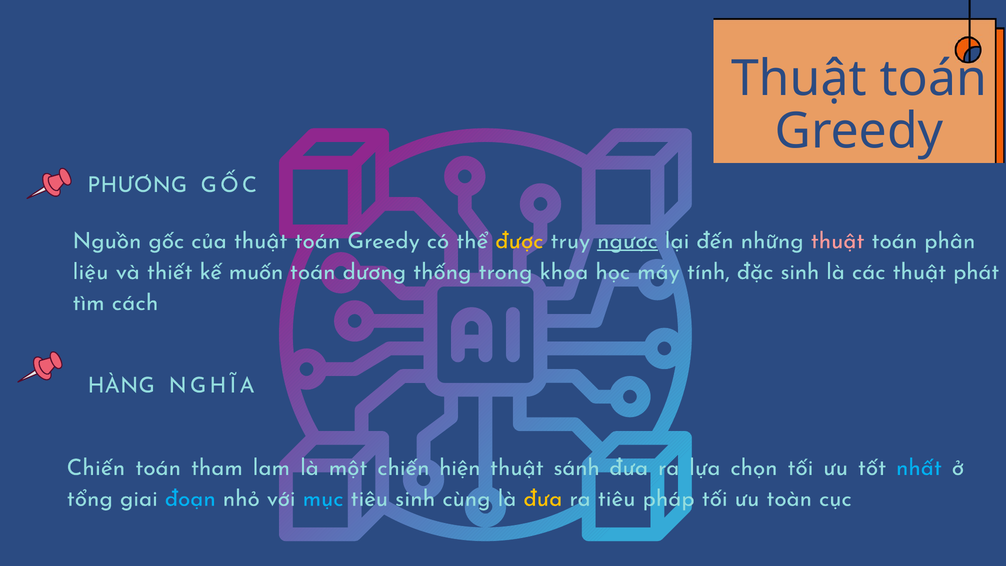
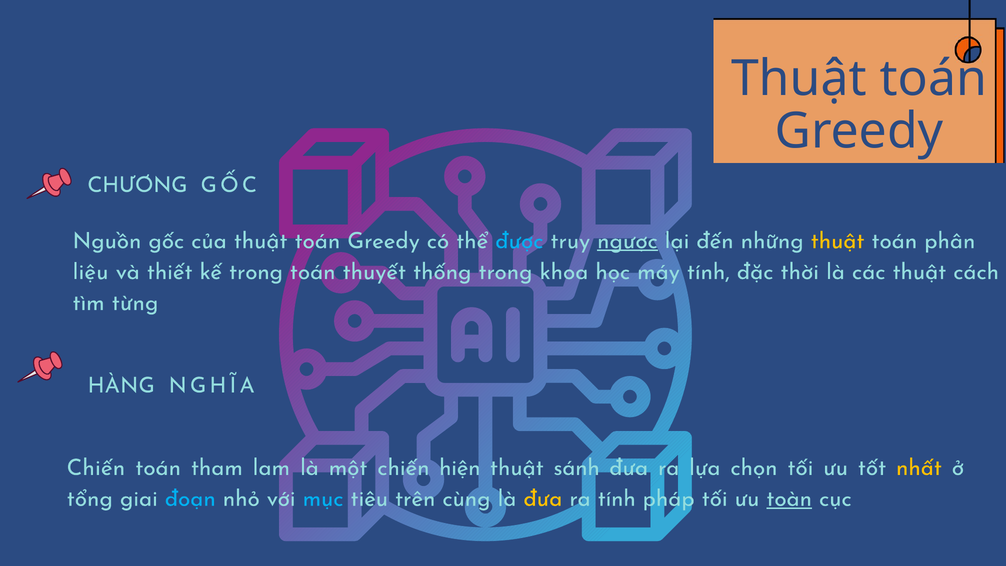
PHƯƠNG: PHƯƠNG -> CHƯƠNG (137, 185)
được colour: yellow -> light blue (519, 241)
thuật colour: pink -> yellow (838, 241)
kế muốn: muốn -> trong (256, 272)
dương: dương -> thuyết (374, 272)
đặc sinh: sinh -> thời (800, 272)
phát: phát -> cách (976, 272)
cách: cách -> từng (135, 303)
nhất colour: light blue -> yellow (919, 467)
tiêu sinh: sinh -> trên (415, 498)
ra tiêu: tiêu -> tính (617, 498)
toàn underline: none -> present (789, 498)
